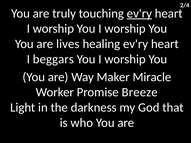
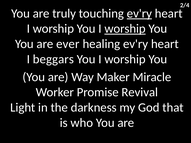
worship underline: none -> present (125, 29)
lives: lives -> ever (68, 44)
Breeze: Breeze -> Revival (140, 92)
